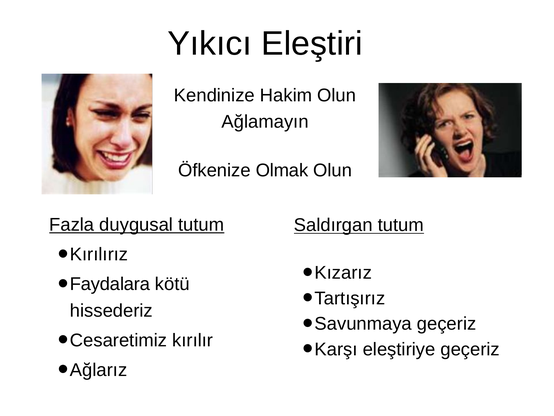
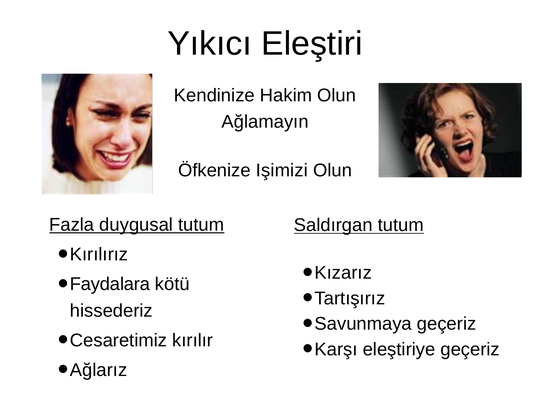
Olmak: Olmak -> Işimizi (282, 170)
